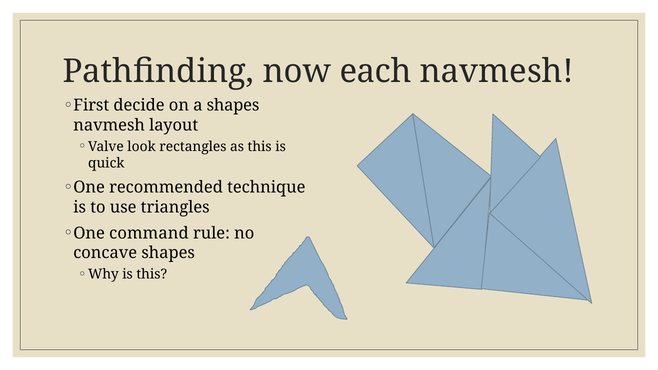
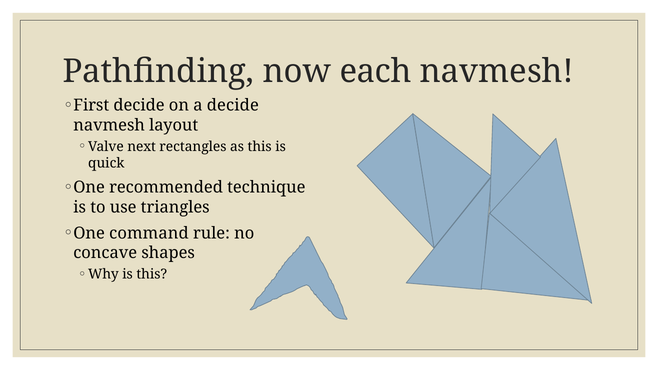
a shapes: shapes -> decide (233, 105)
look: look -> next (142, 147)
